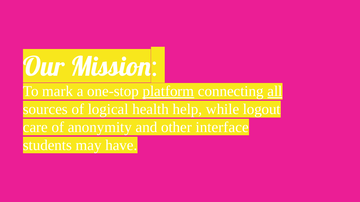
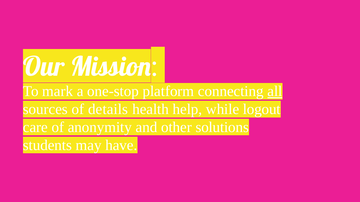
platform underline: present -> none (168, 91)
logical: logical -> details (108, 109)
interface: interface -> solutions (222, 127)
